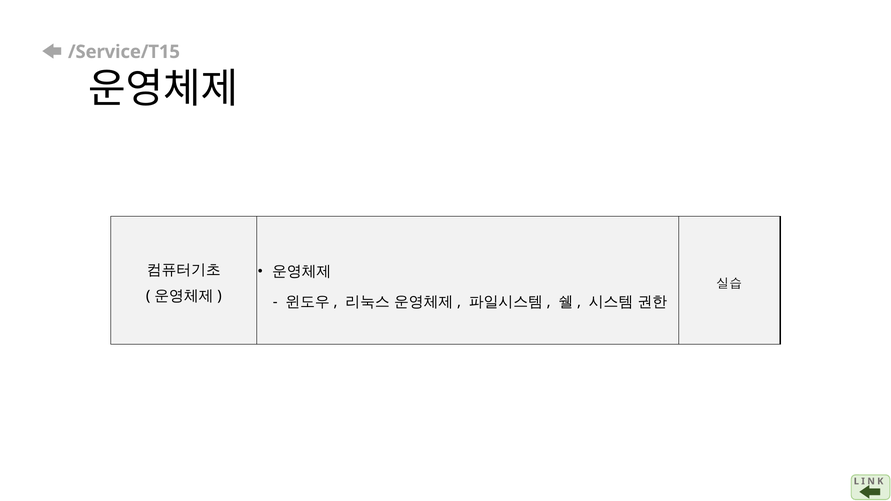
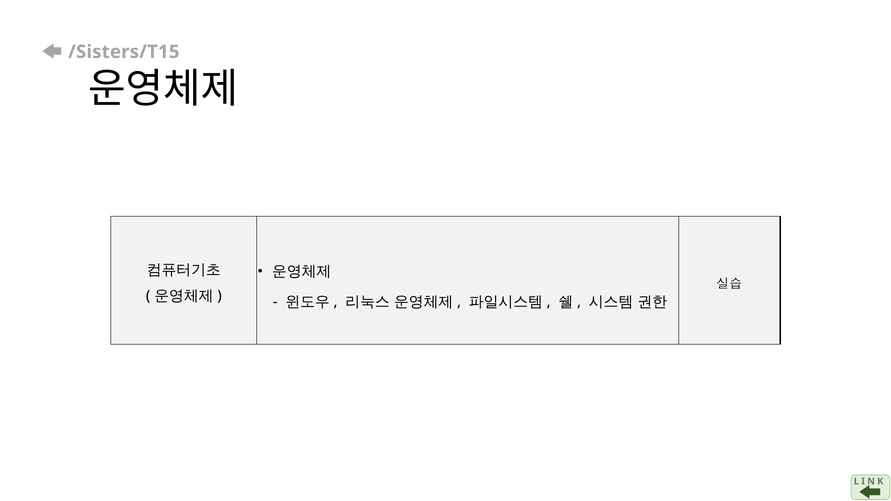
/Service/T15: /Service/T15 -> /Sisters/T15 (124, 52)
